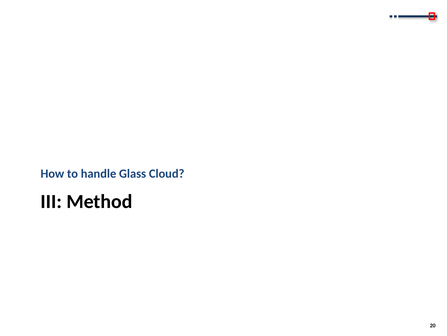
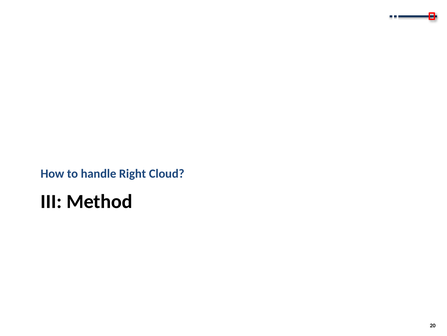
Glass: Glass -> Right (133, 173)
